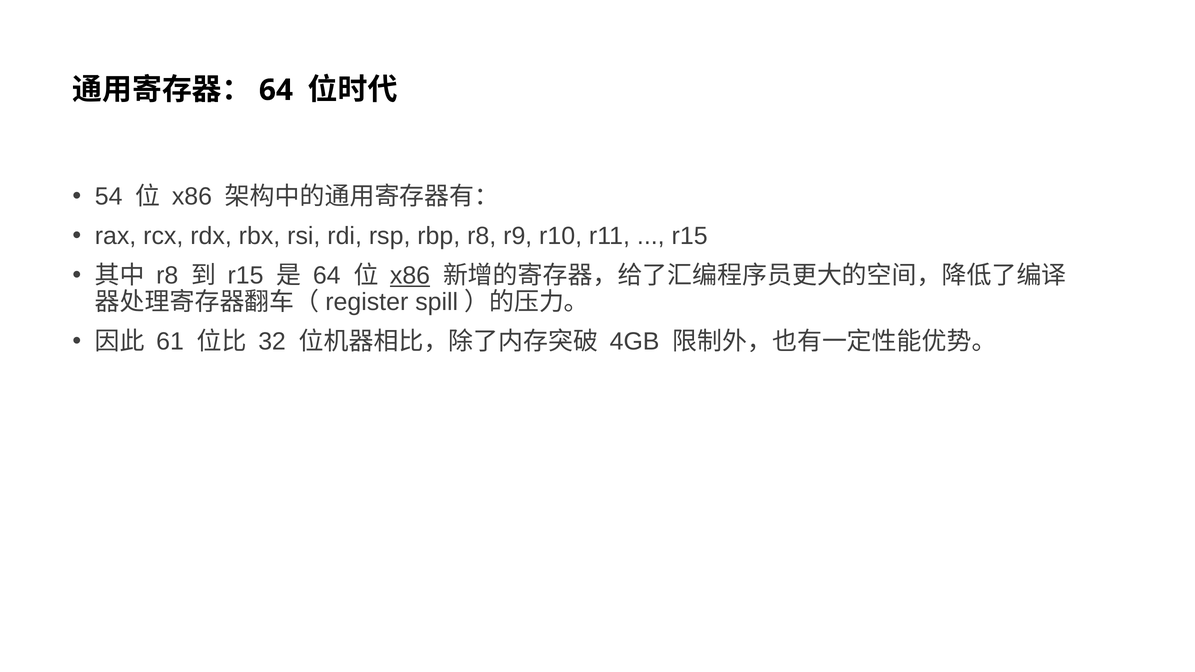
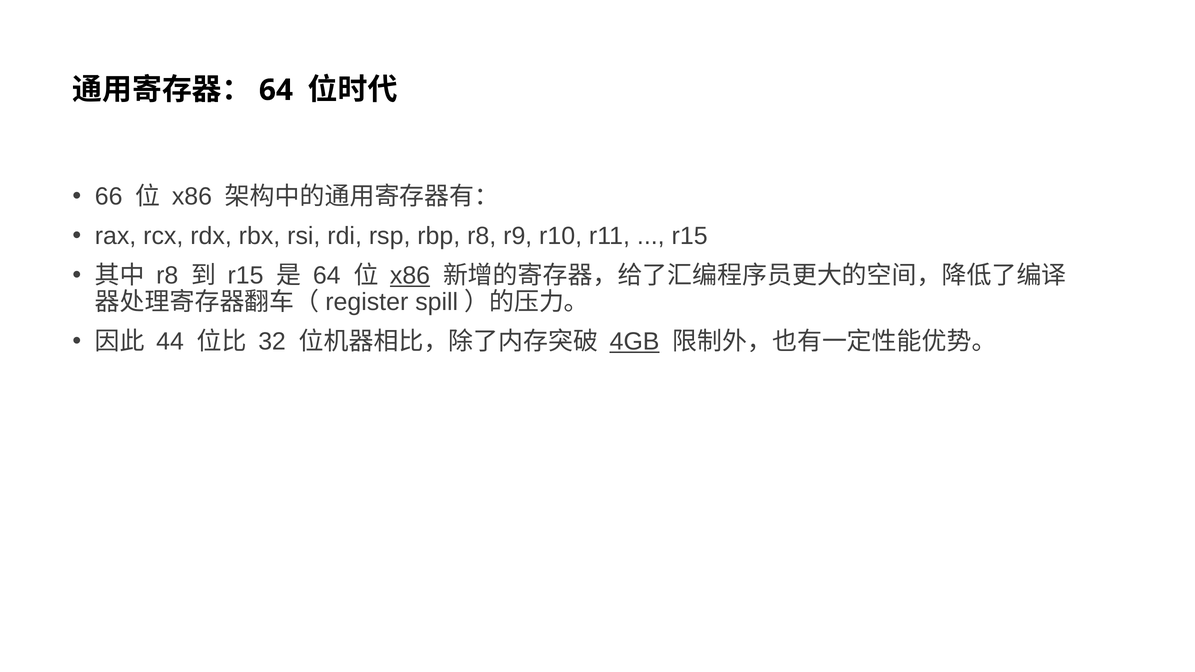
54: 54 -> 66 (109, 197)
61: 61 -> 44 (170, 342)
4GB underline: none -> present (635, 342)
